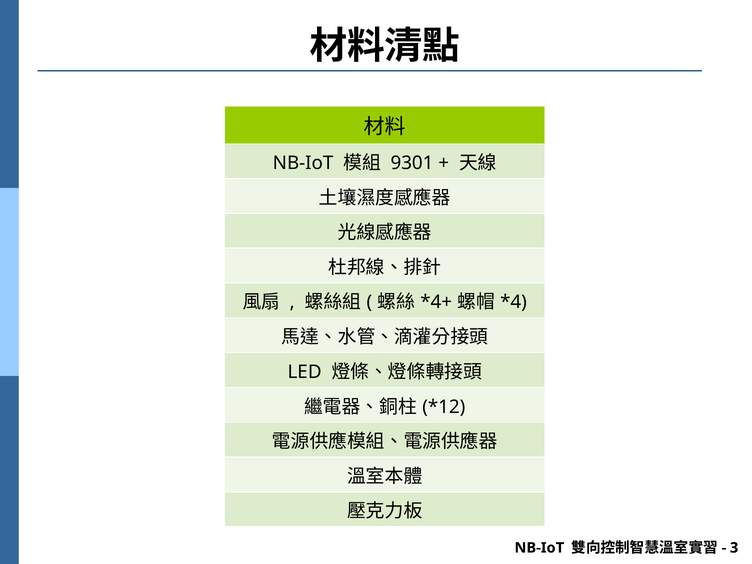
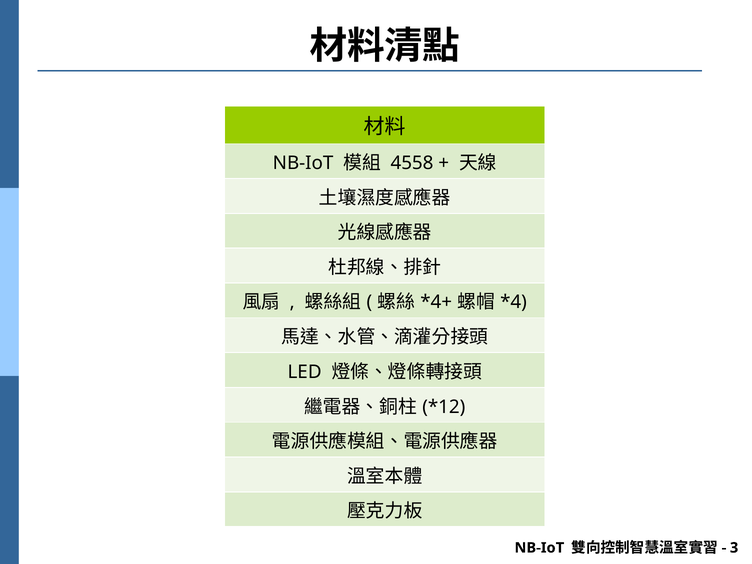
9301: 9301 -> 4558 (412, 163)
